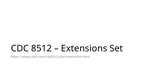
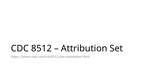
Extensions: Extensions -> Attribution (84, 48)
